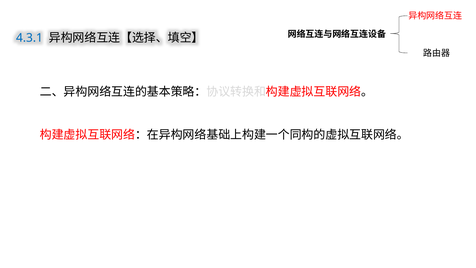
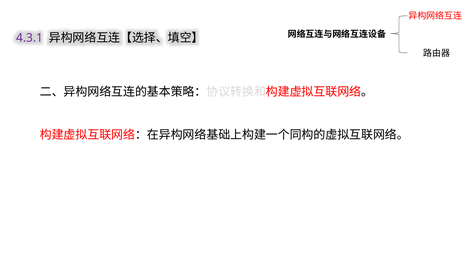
4.3.1 colour: blue -> purple (29, 38)
